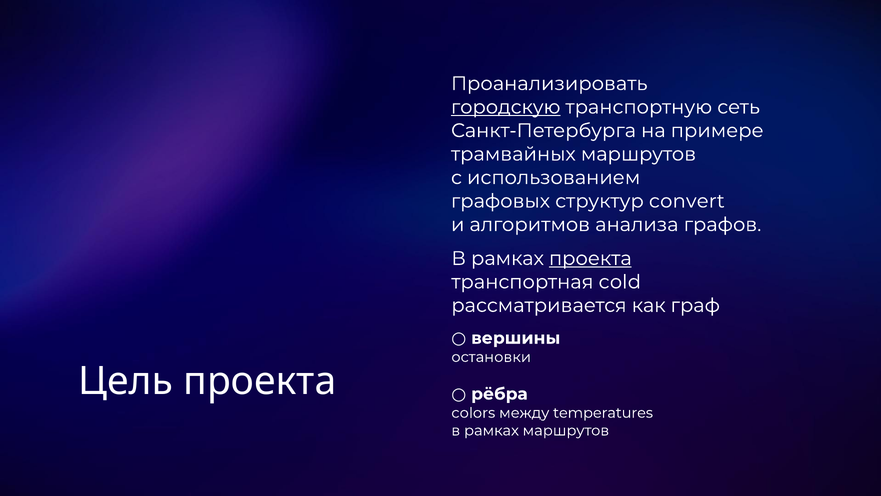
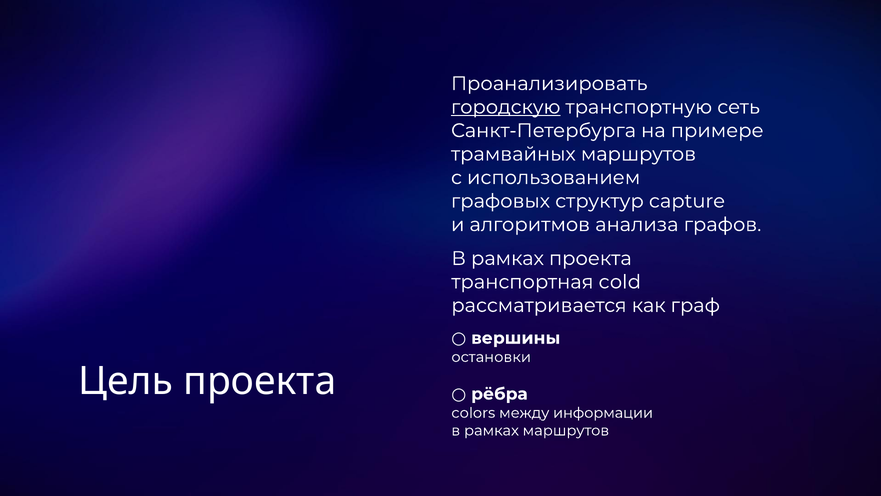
convert: convert -> capture (687, 201)
проекта underline: present -> none (590, 258)
temperatures: temperatures -> информации (603, 413)
